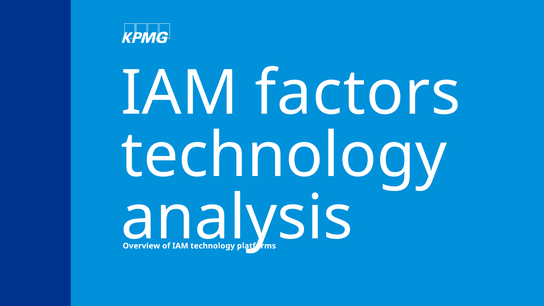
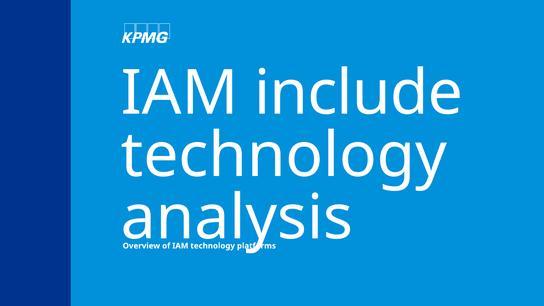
factors: factors -> include (358, 93)
